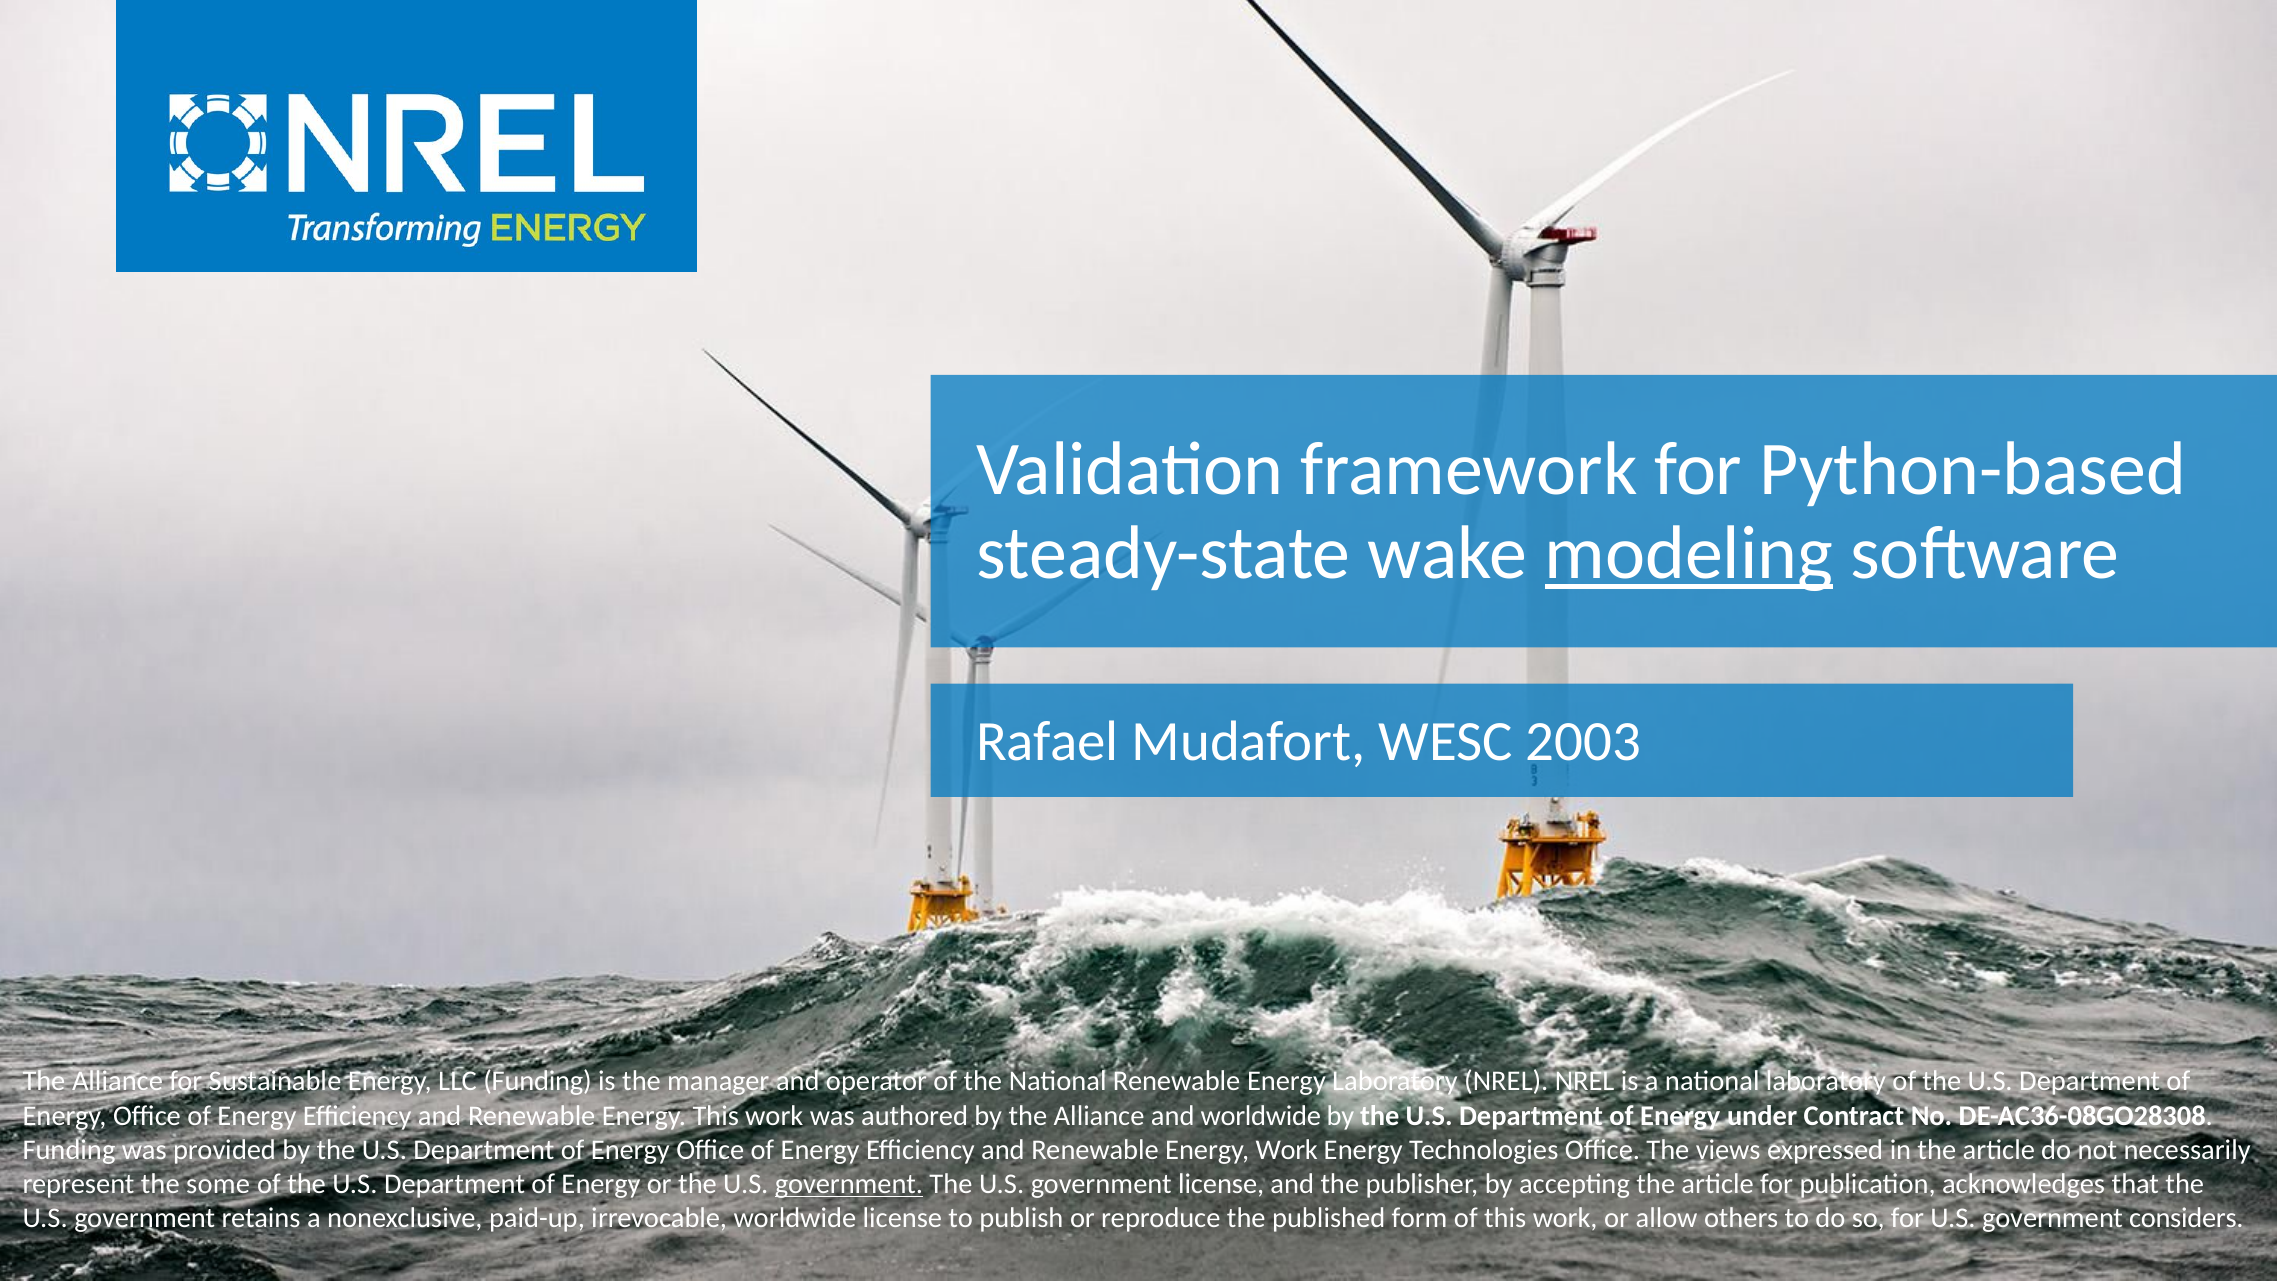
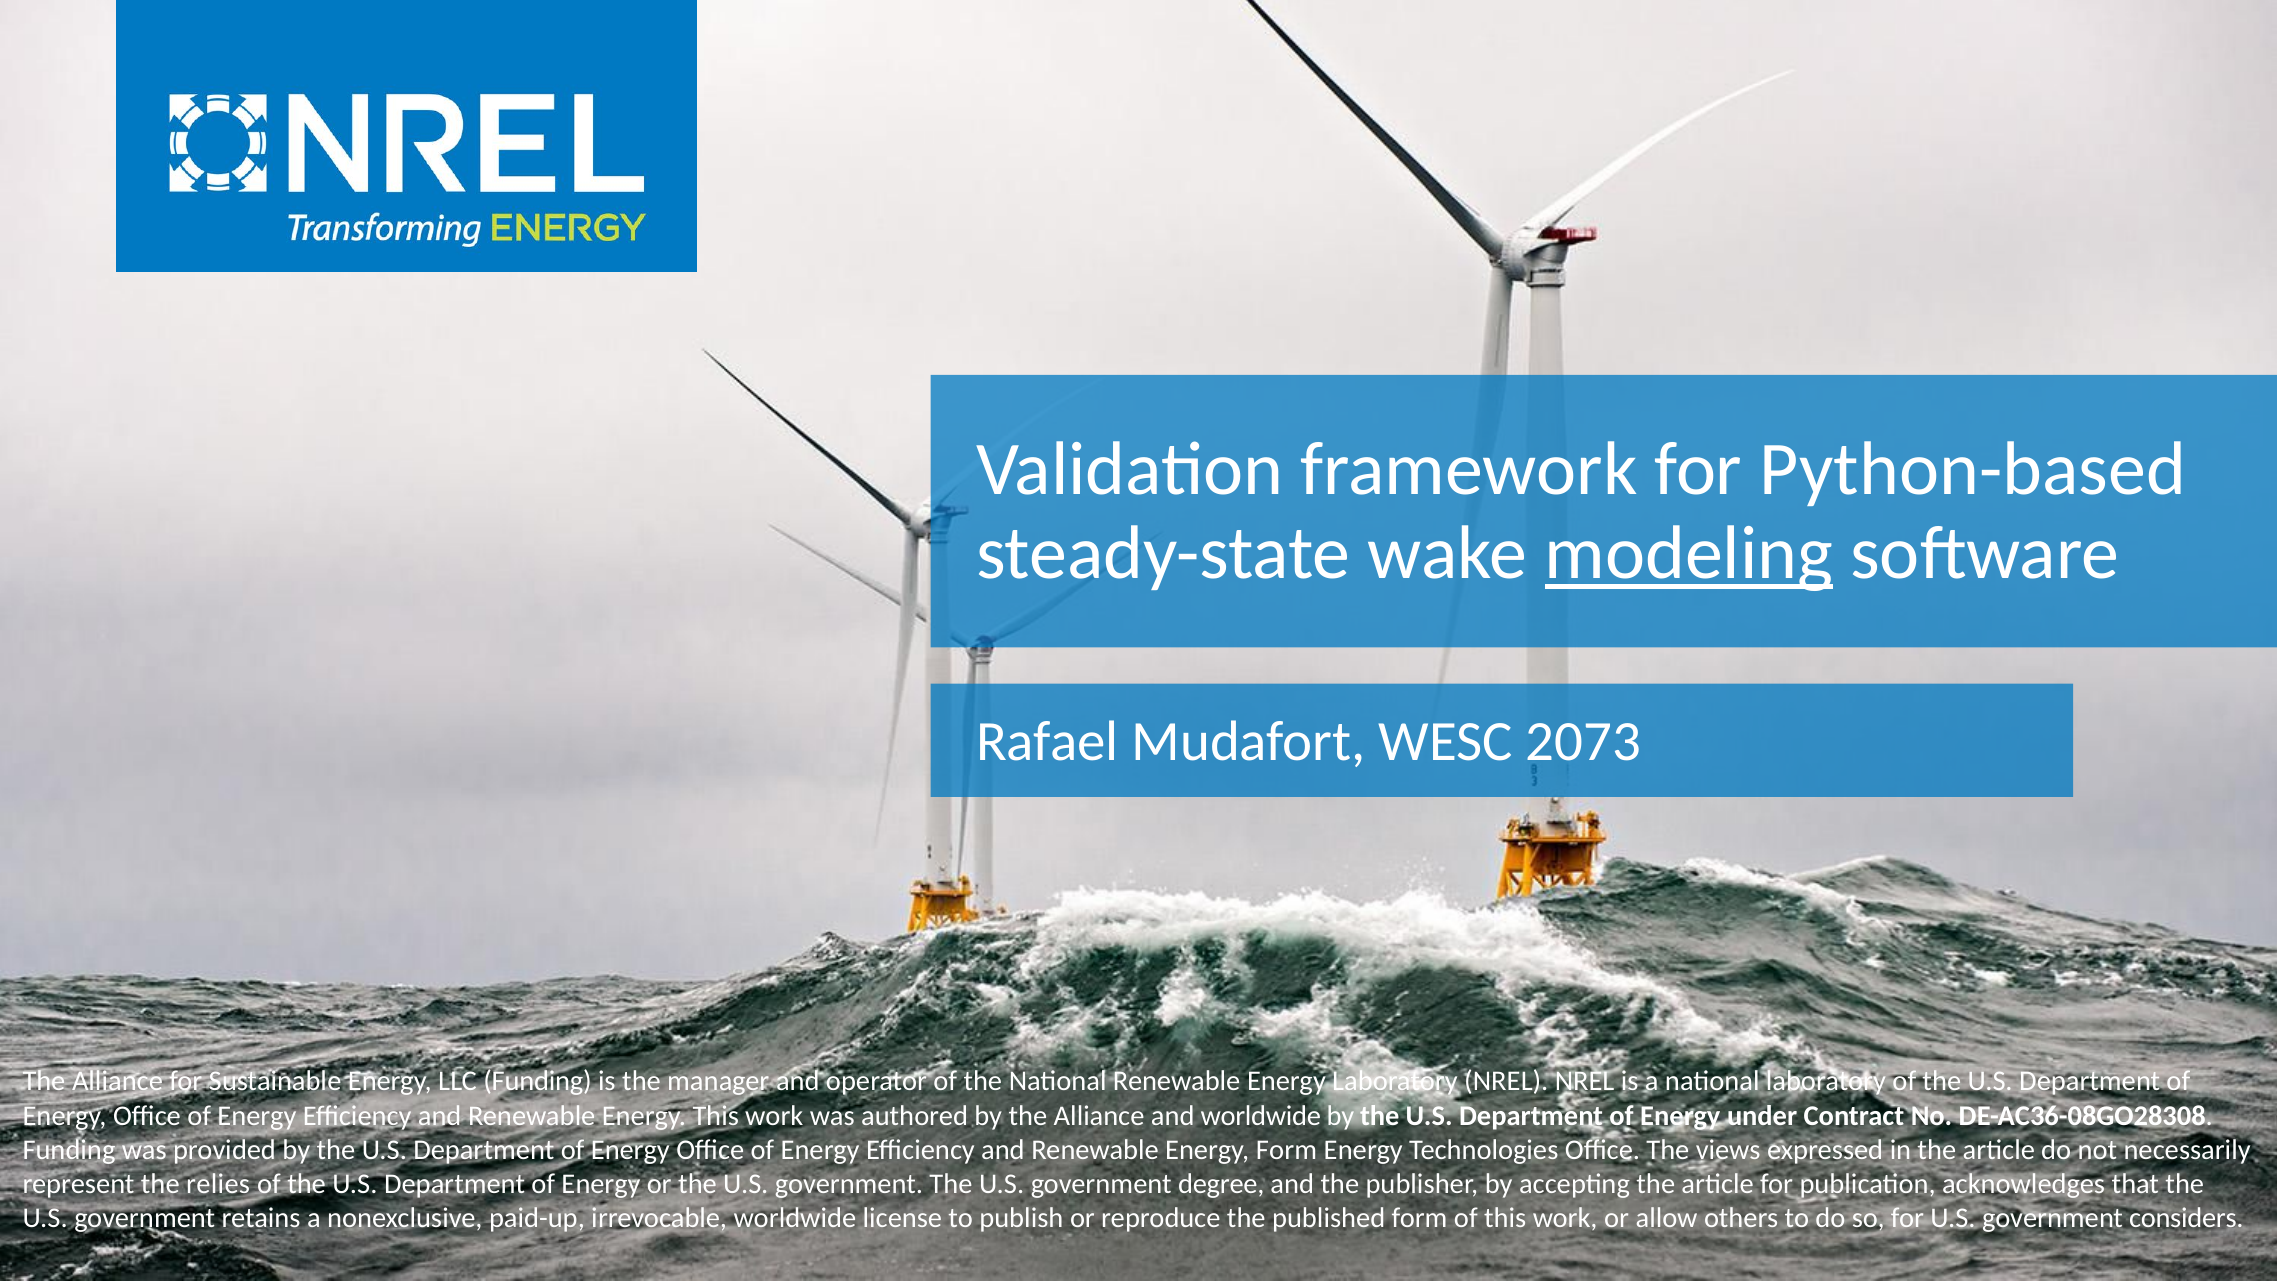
2003: 2003 -> 2073 (1584, 741)
Energy Work: Work -> Form (1286, 1150)
some: some -> relies (218, 1184)
government underline: present -> none (849, 1184)
government license: license -> degree (1221, 1184)
